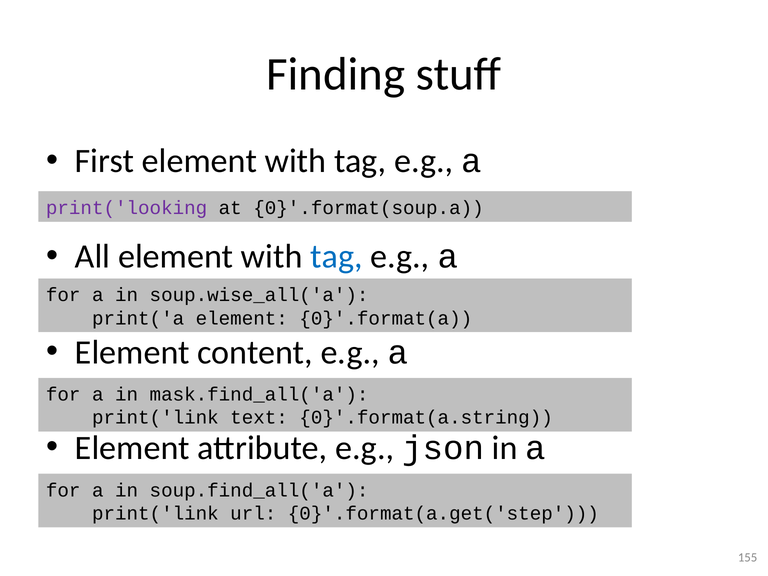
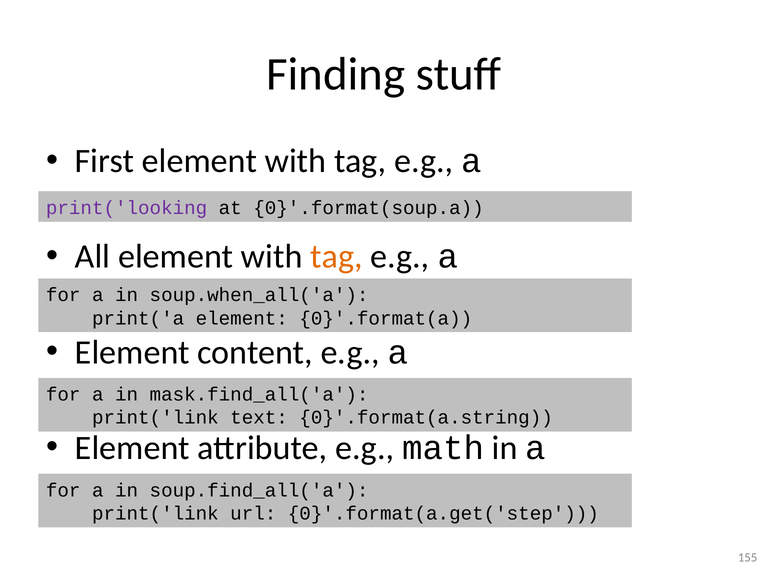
tag colour: blue -> orange (336, 257)
soup.wise_all('a: soup.wise_all('a -> soup.when_all('a (259, 295)
json: json -> math (443, 448)
